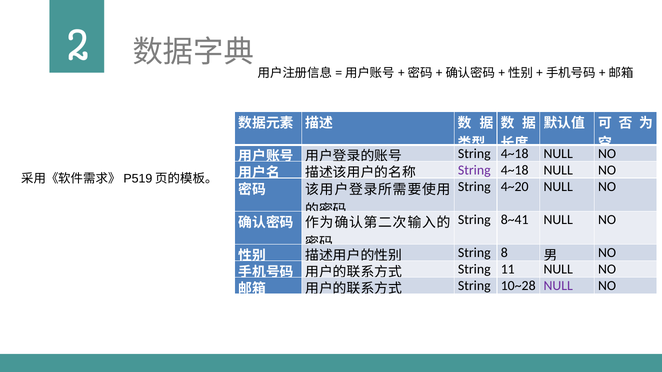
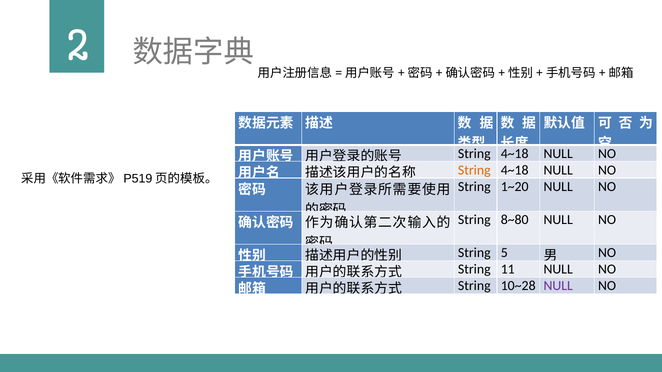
String colour: purple -> orange (474, 170)
4~20: 4~20 -> 1~20 (515, 187)
8~41: 8~41 -> 8~80 (515, 220)
8: 8 -> 5 (504, 253)
